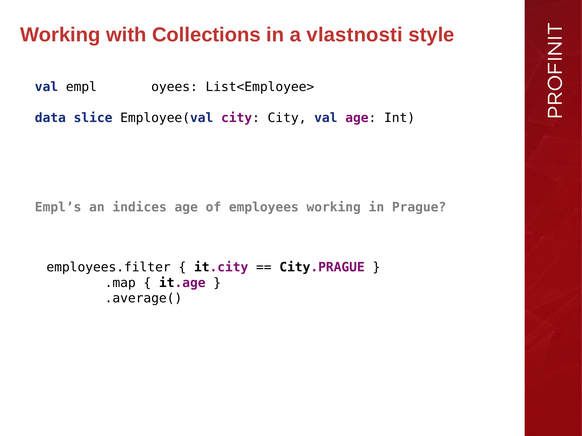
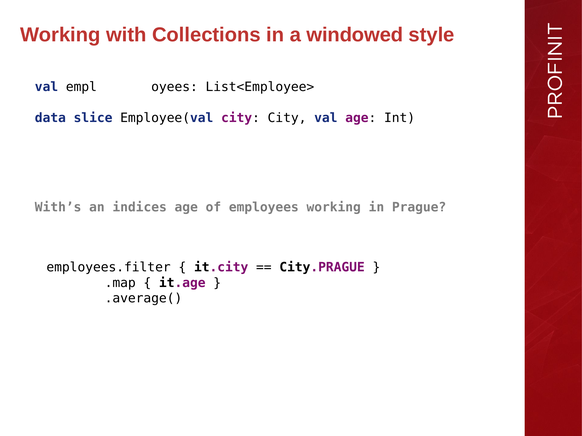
vlastnosti: vlastnosti -> windowed (355, 35)
Empl’s: Empl’s -> With’s (58, 207)
